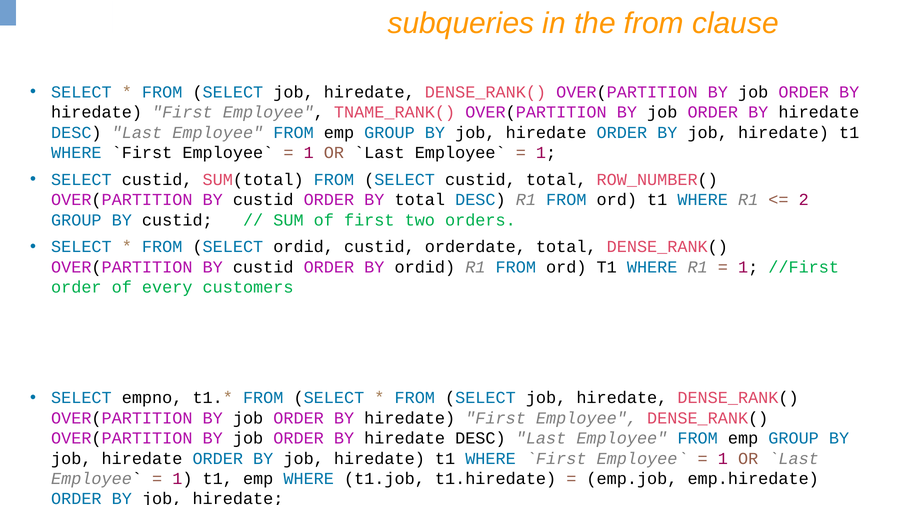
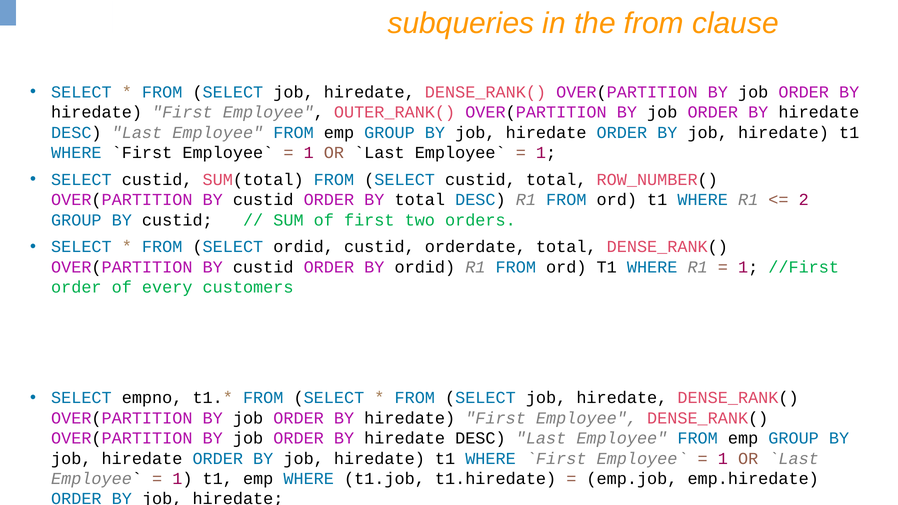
TNAME_RANK(: TNAME_RANK( -> OUTER_RANK( (395, 112)
